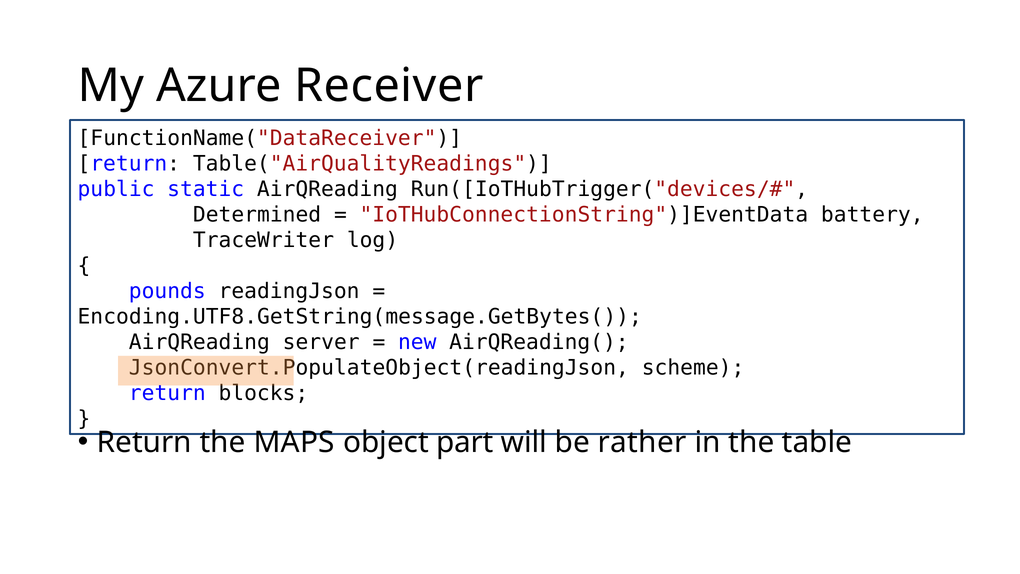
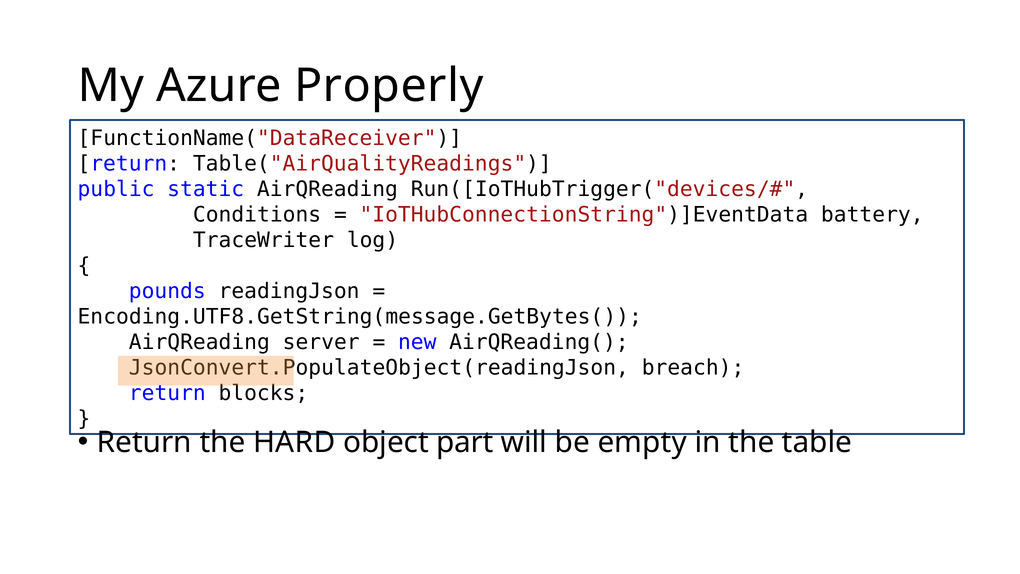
Receiver: Receiver -> Properly (389, 86)
Determined: Determined -> Conditions (257, 215)
scheme: scheme -> breach (693, 368)
MAPS: MAPS -> HARD (294, 442)
rather: rather -> empty (642, 442)
